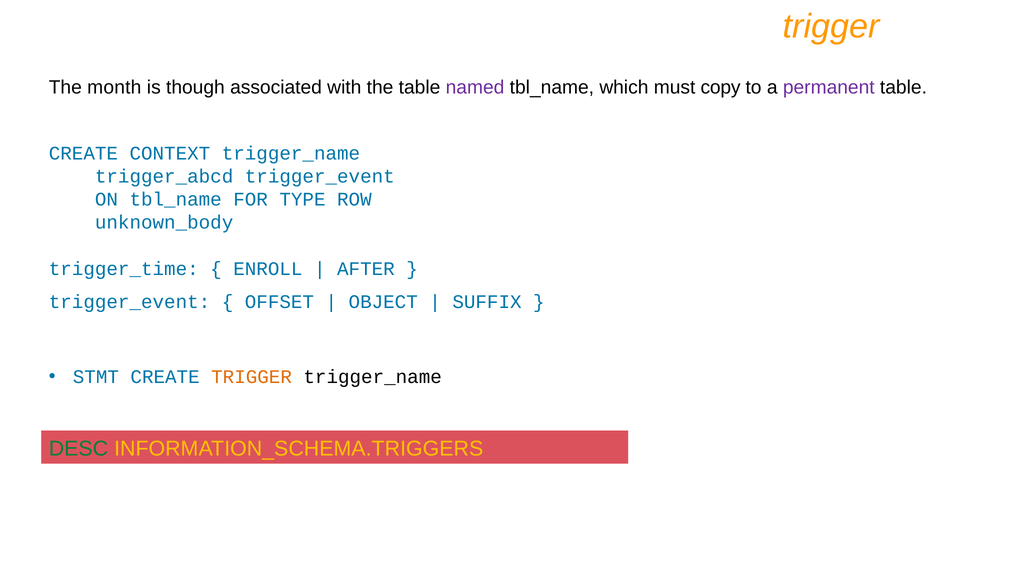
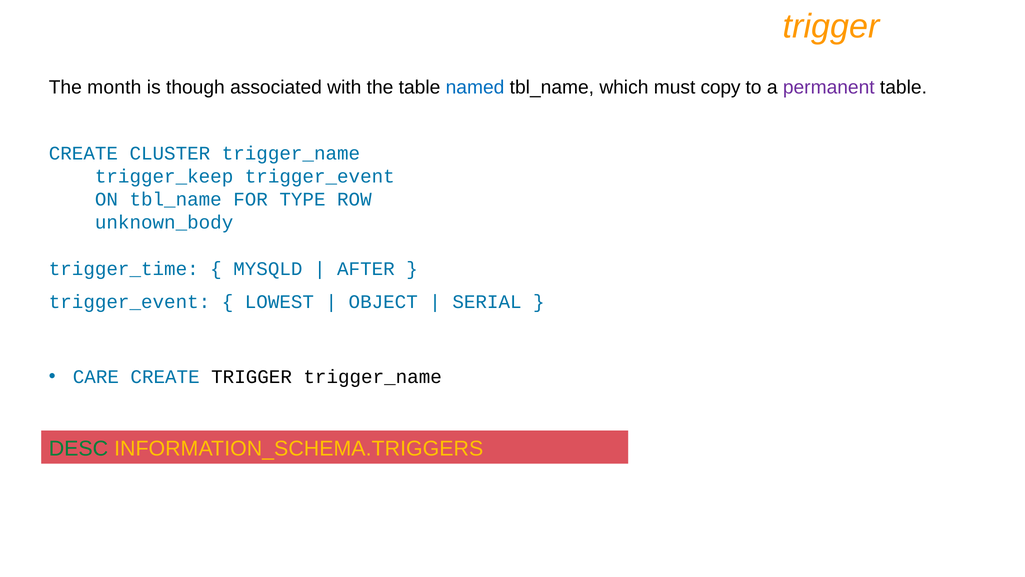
named colour: purple -> blue (475, 87)
CONTEXT: CONTEXT -> CLUSTER (170, 153)
trigger_abcd: trigger_abcd -> trigger_keep (164, 176)
ENROLL: ENROLL -> MYSQLD (268, 269)
OFFSET: OFFSET -> LOWEST (279, 302)
SUFFIX: SUFFIX -> SERIAL (487, 302)
STMT: STMT -> CARE (96, 377)
TRIGGER colour: orange -> black (252, 377)
